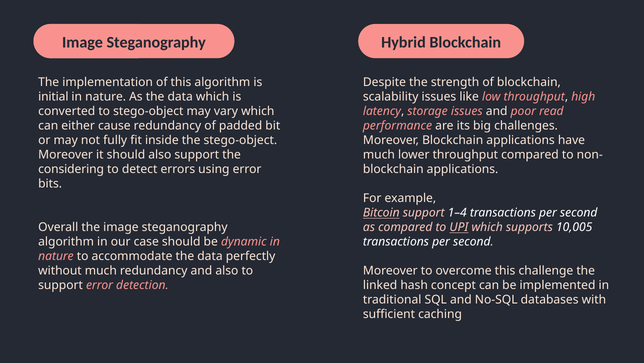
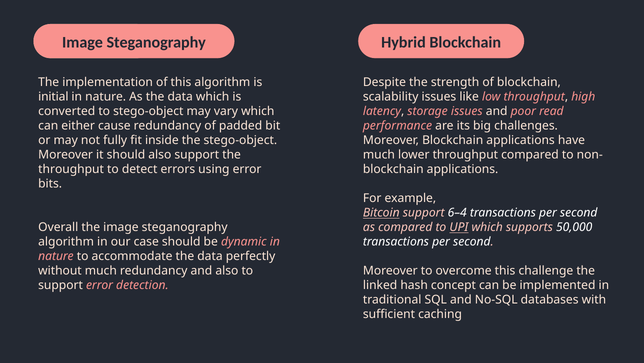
considering: considering -> throughput (71, 169)
1–4: 1–4 -> 6–4 (457, 212)
10,005: 10,005 -> 50,000 (574, 227)
